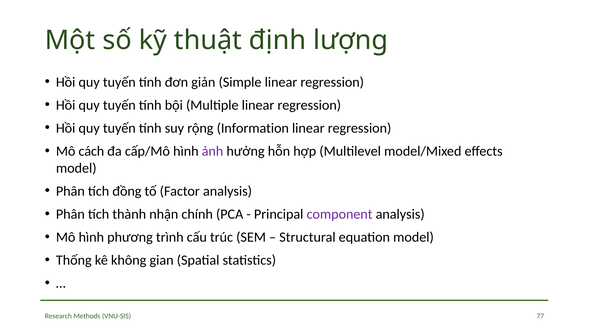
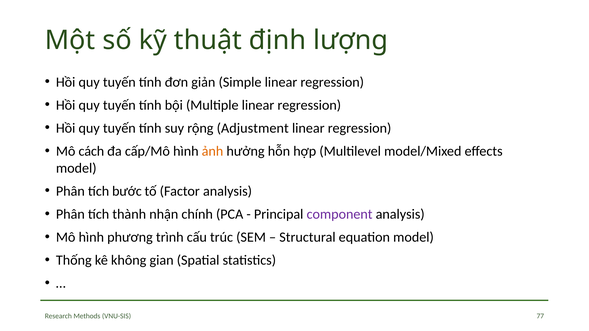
Information: Information -> Adjustment (253, 128)
ảnh colour: purple -> orange (213, 151)
đồng: đồng -> bước (127, 191)
